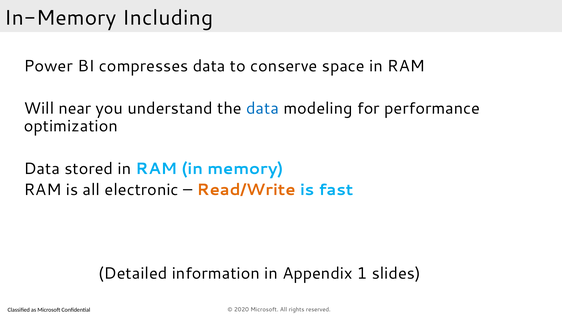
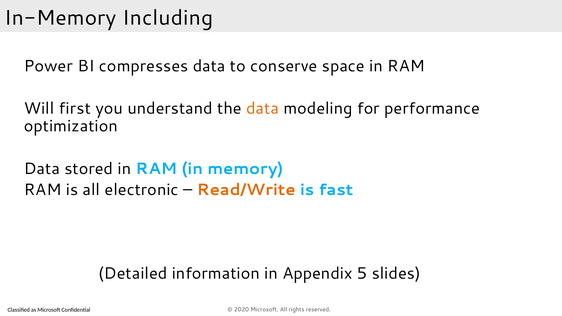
near: near -> first (75, 109)
data colour: blue -> orange (262, 109)
1: 1 -> 5 (362, 274)
